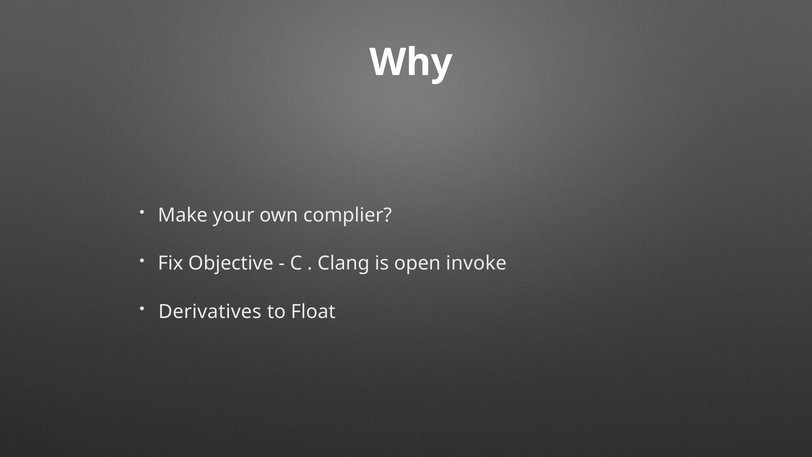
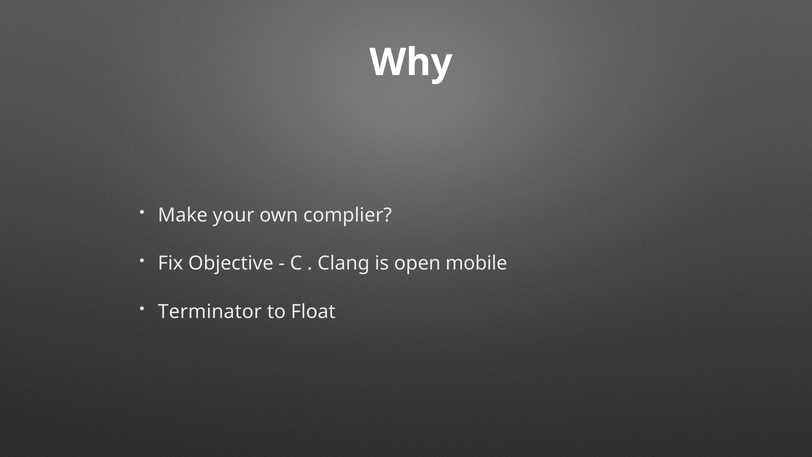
invoke: invoke -> mobile (476, 263)
Derivatives: Derivatives -> Terminator (210, 312)
